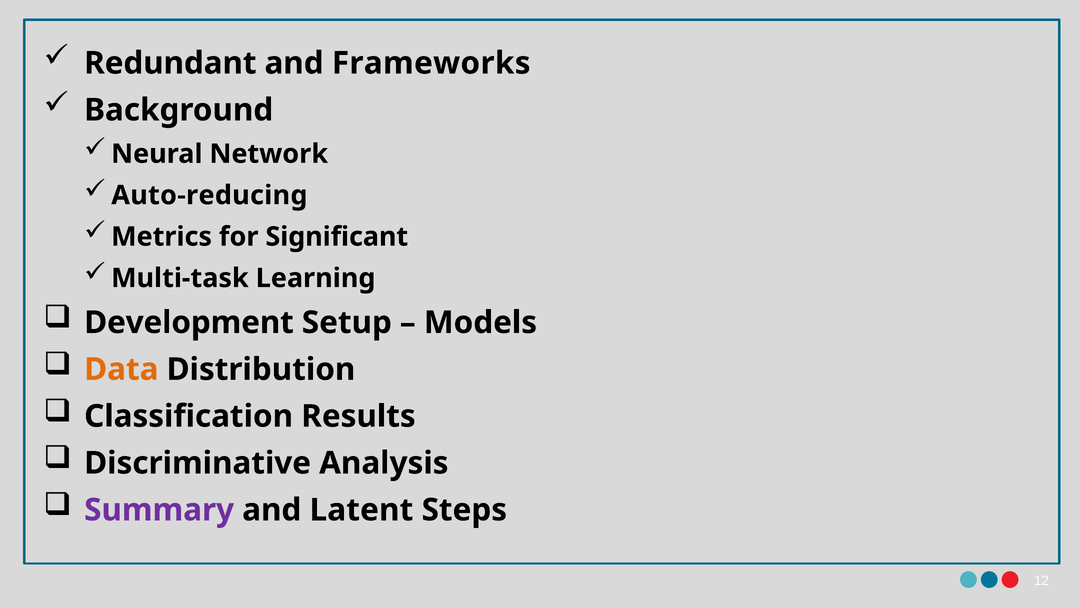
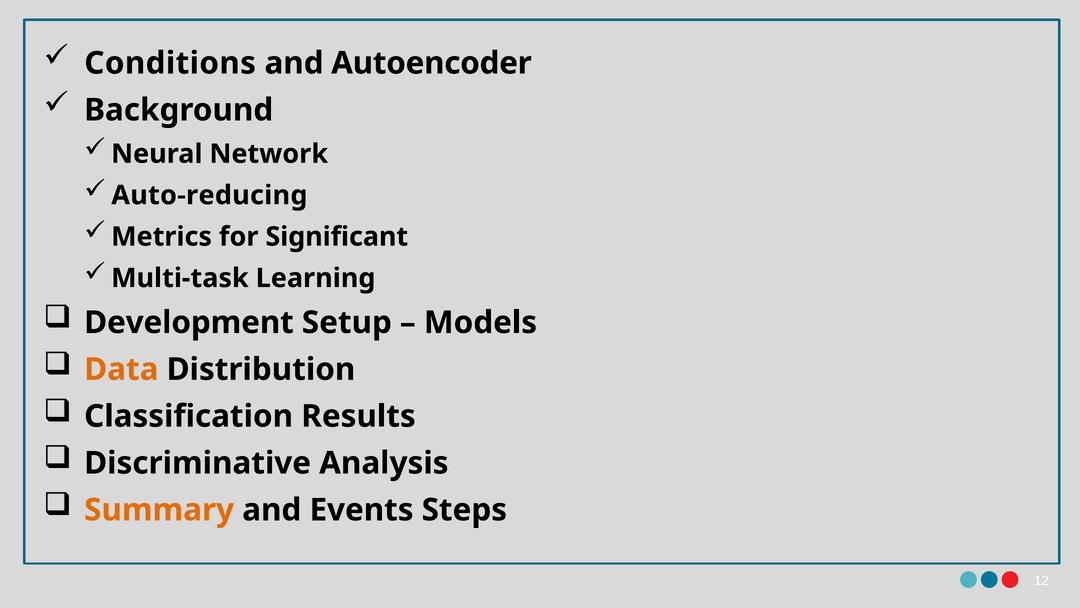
Redundant: Redundant -> Conditions (170, 63)
Frameworks: Frameworks -> Autoencoder (431, 63)
Summary colour: purple -> orange (159, 510)
Latent: Latent -> Events (362, 510)
